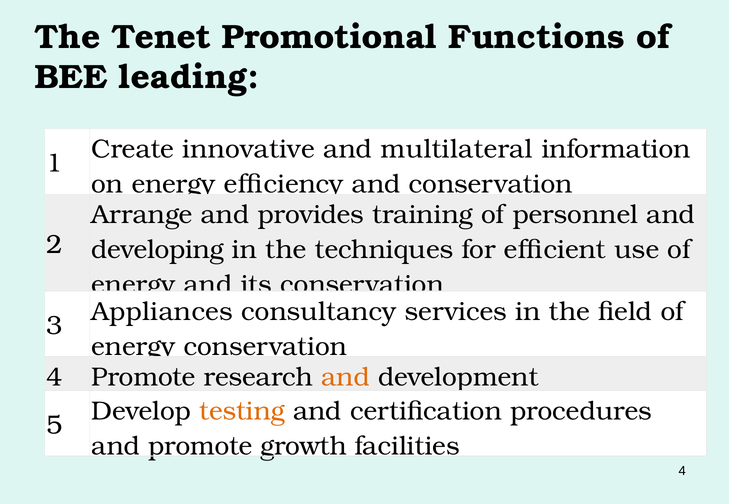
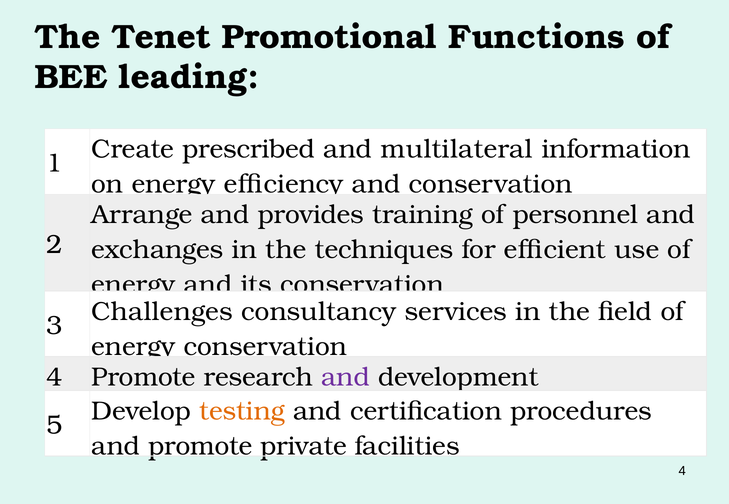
innovative: innovative -> prescribed (249, 150)
developing: developing -> exchanges (157, 250)
Appliances: Appliances -> Challenges (162, 312)
and colour: orange -> purple (345, 378)
growth: growth -> private (304, 447)
